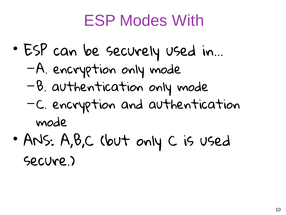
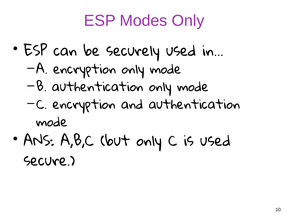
Modes With: With -> Only (188, 21)
